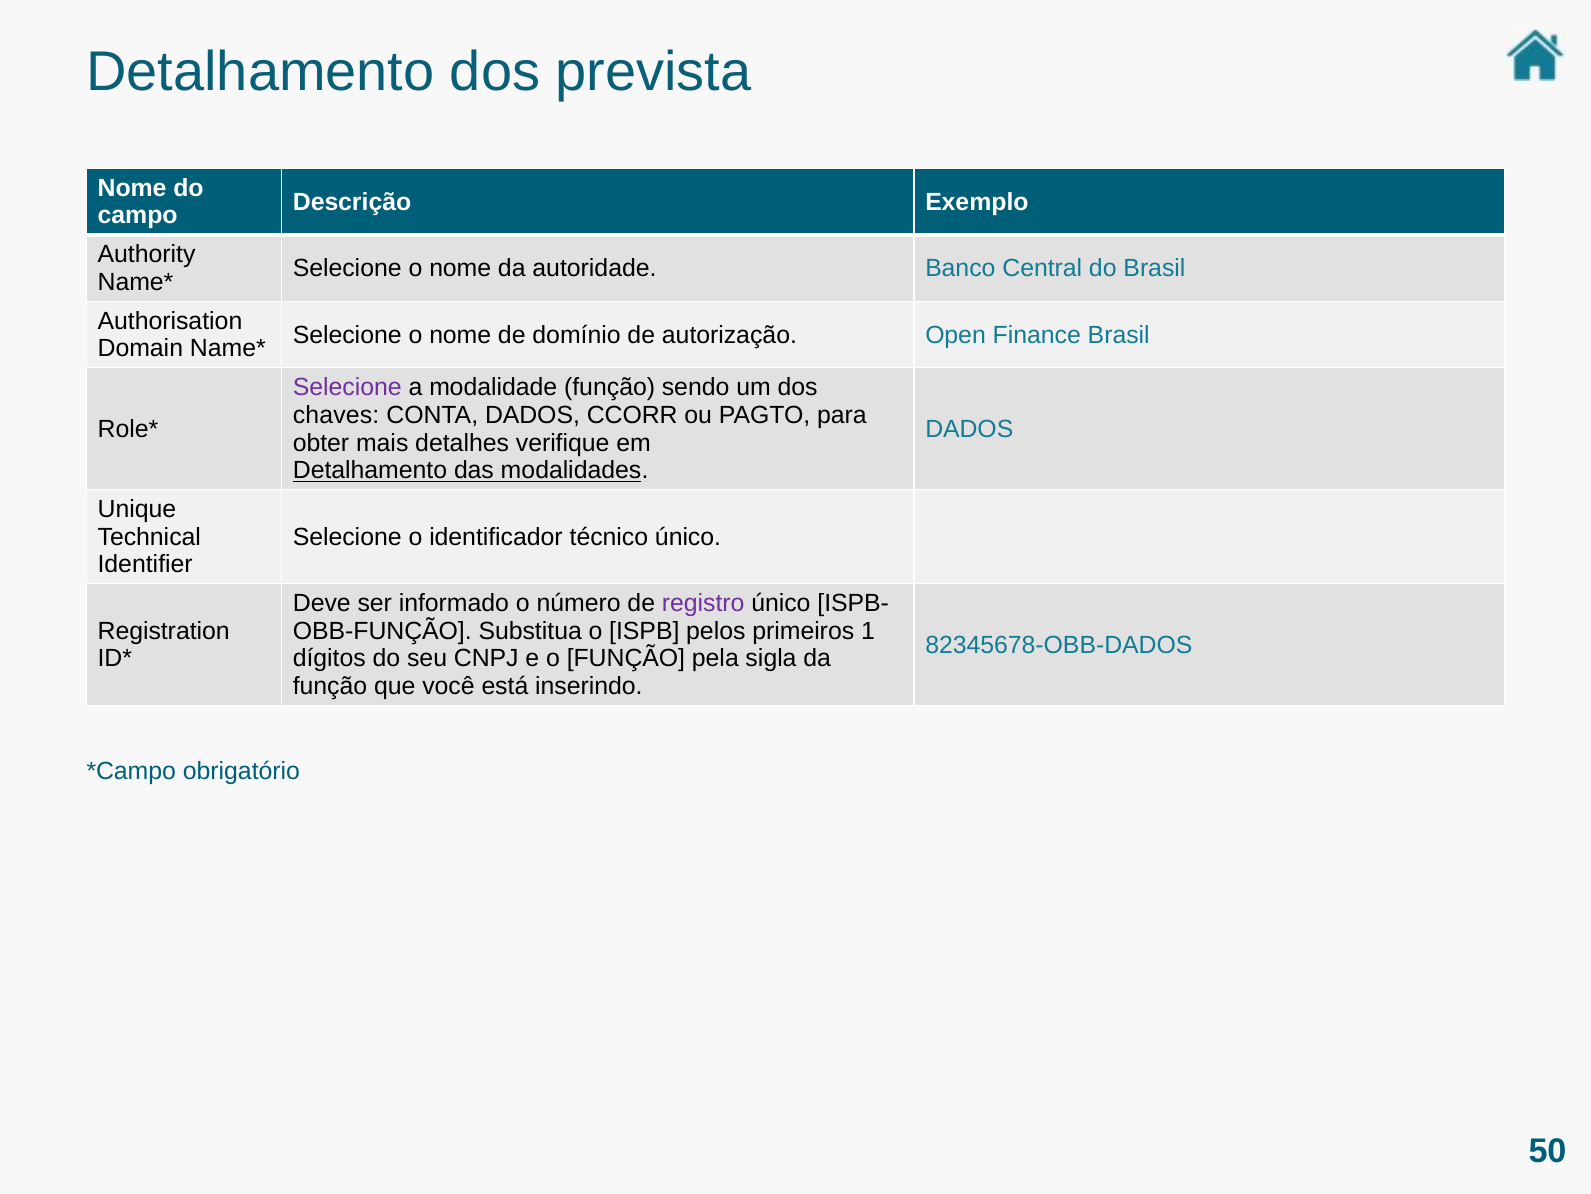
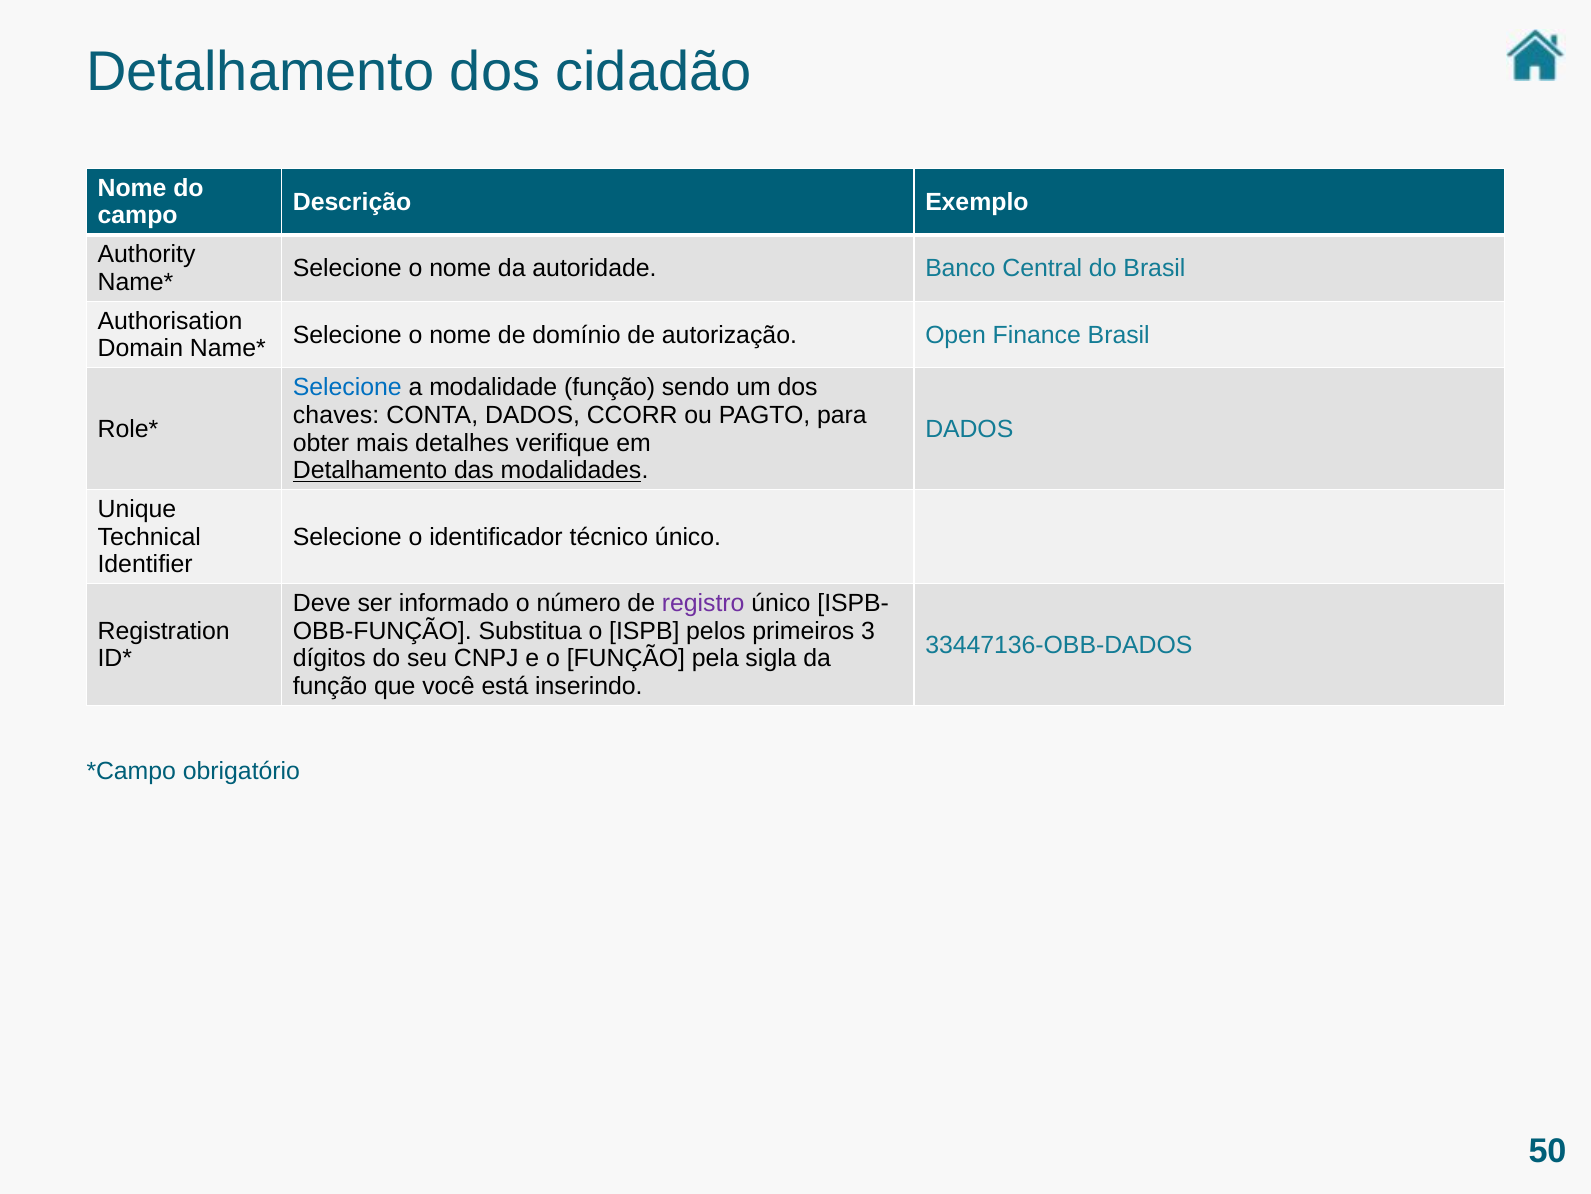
prevista: prevista -> cidadão (654, 72)
Selecione colour: purple -> blue (347, 387)
1: 1 -> 3 (868, 631)
82345678-OBB-DADOS: 82345678-OBB-DADOS -> 33447136-OBB-DADOS (1059, 645)
